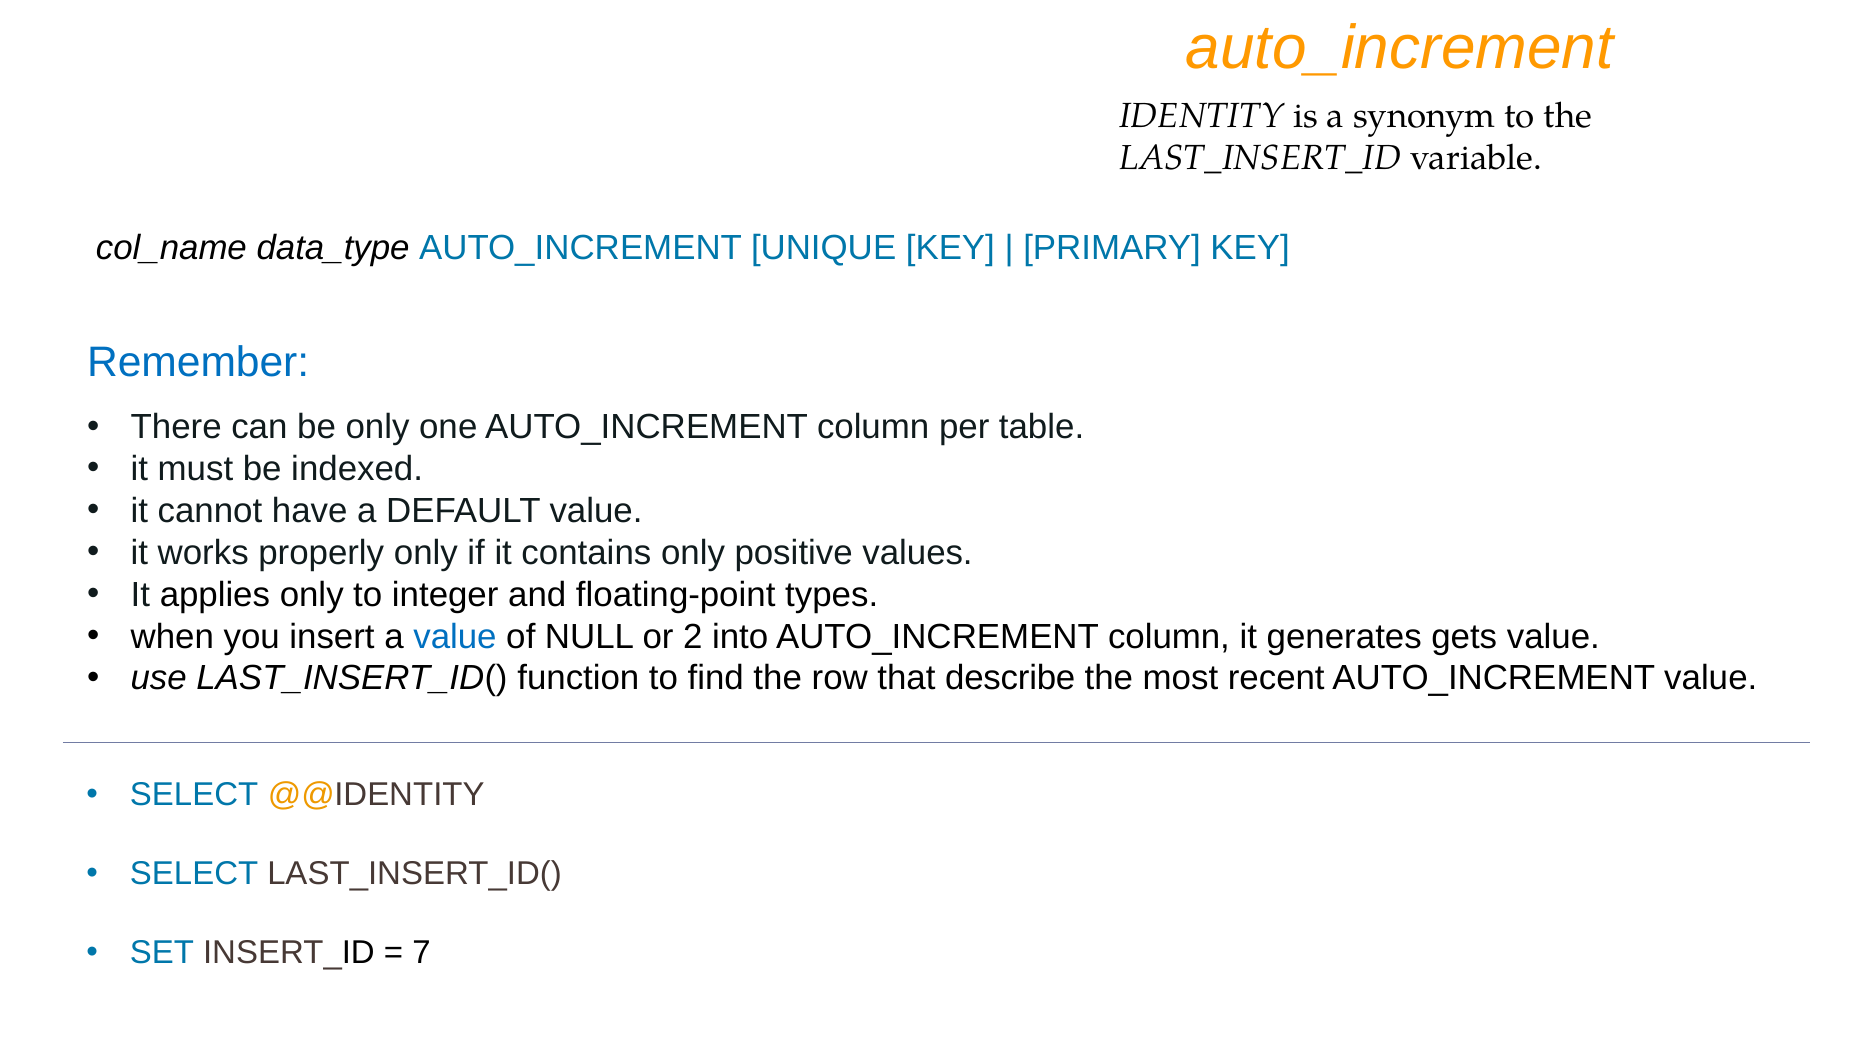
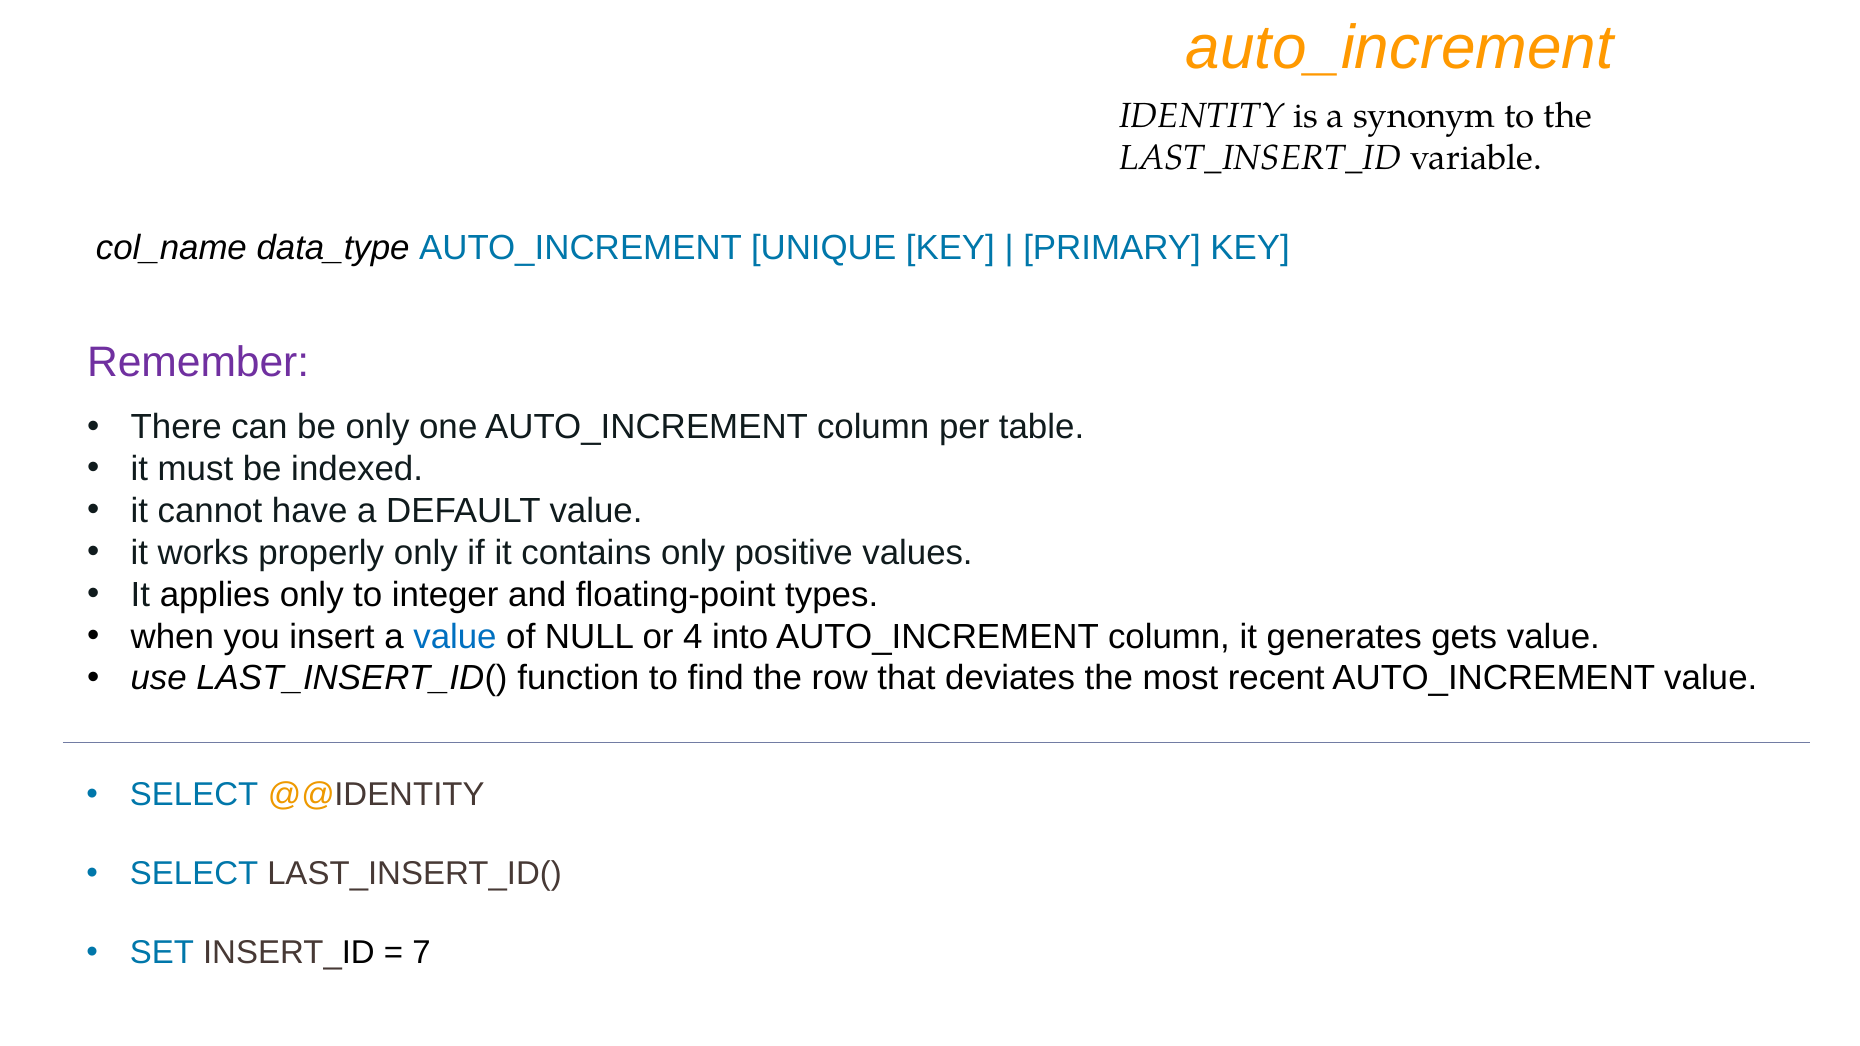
Remember colour: blue -> purple (198, 363)
2: 2 -> 4 (693, 637)
describe: describe -> deviates (1010, 679)
